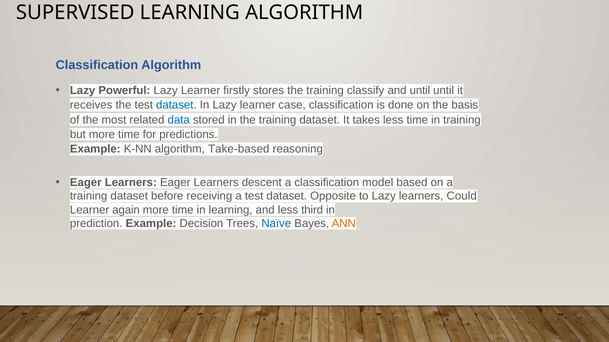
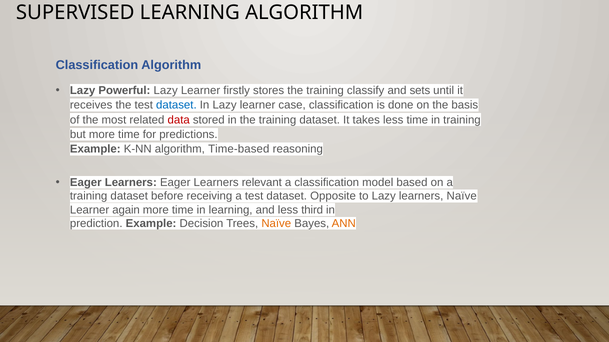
and until: until -> sets (420, 91)
data colour: blue -> red (179, 120)
Take-based: Take-based -> Time-based (239, 149)
descent: descent -> relevant (262, 183)
learners Could: Could -> Naïve (462, 196)
Naïve colour: blue -> orange (276, 224)
